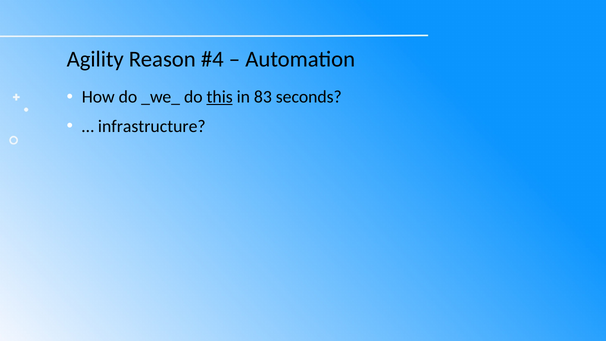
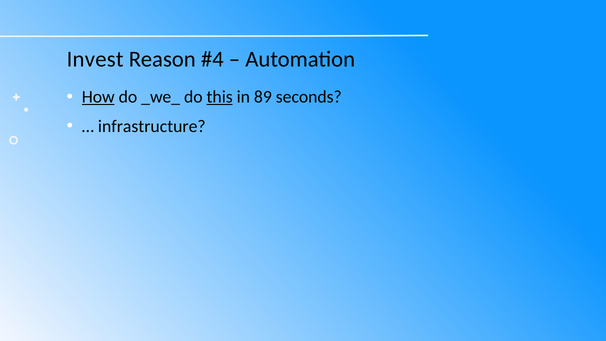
Agility: Agility -> Invest (95, 59)
How underline: none -> present (98, 97)
83: 83 -> 89 (263, 97)
